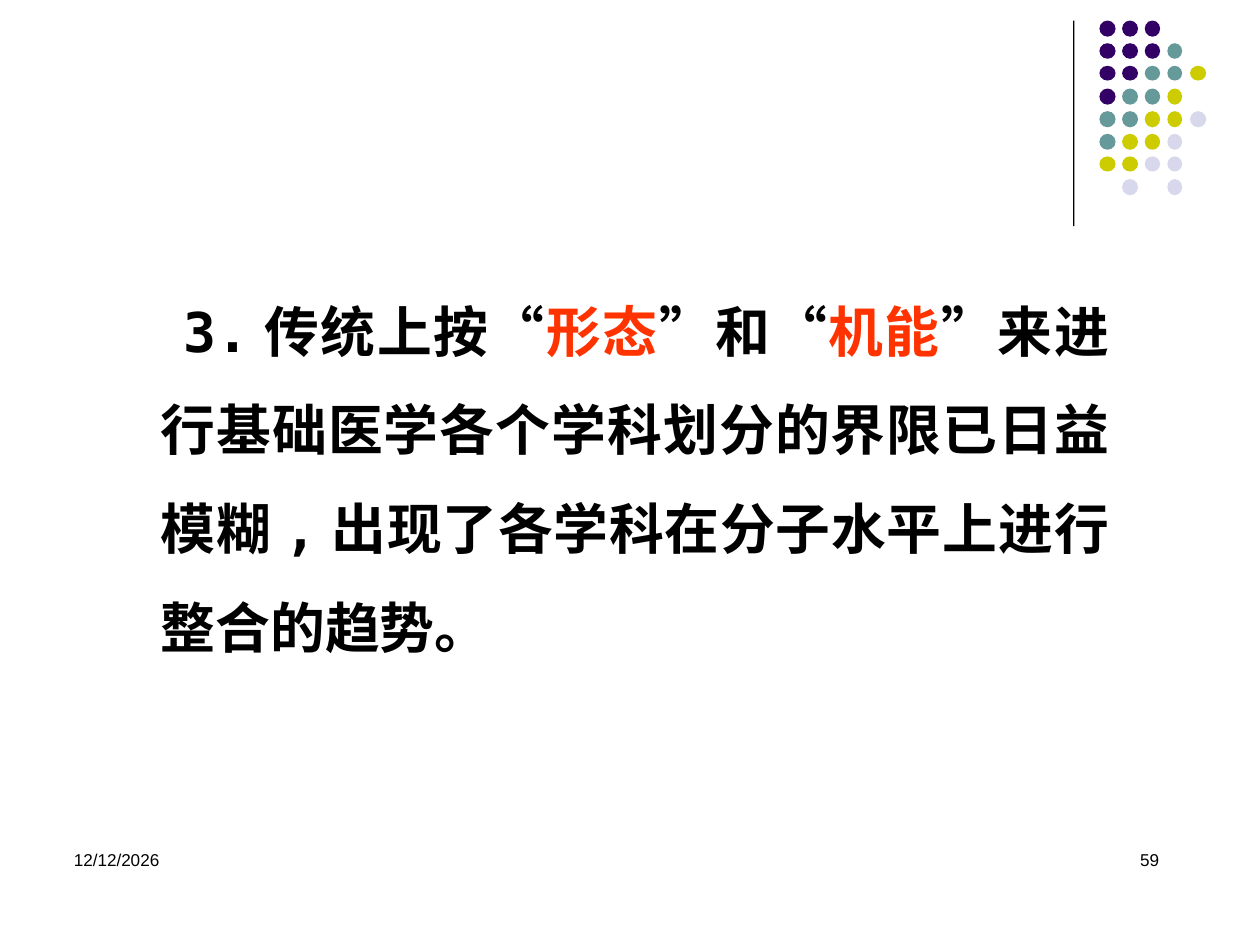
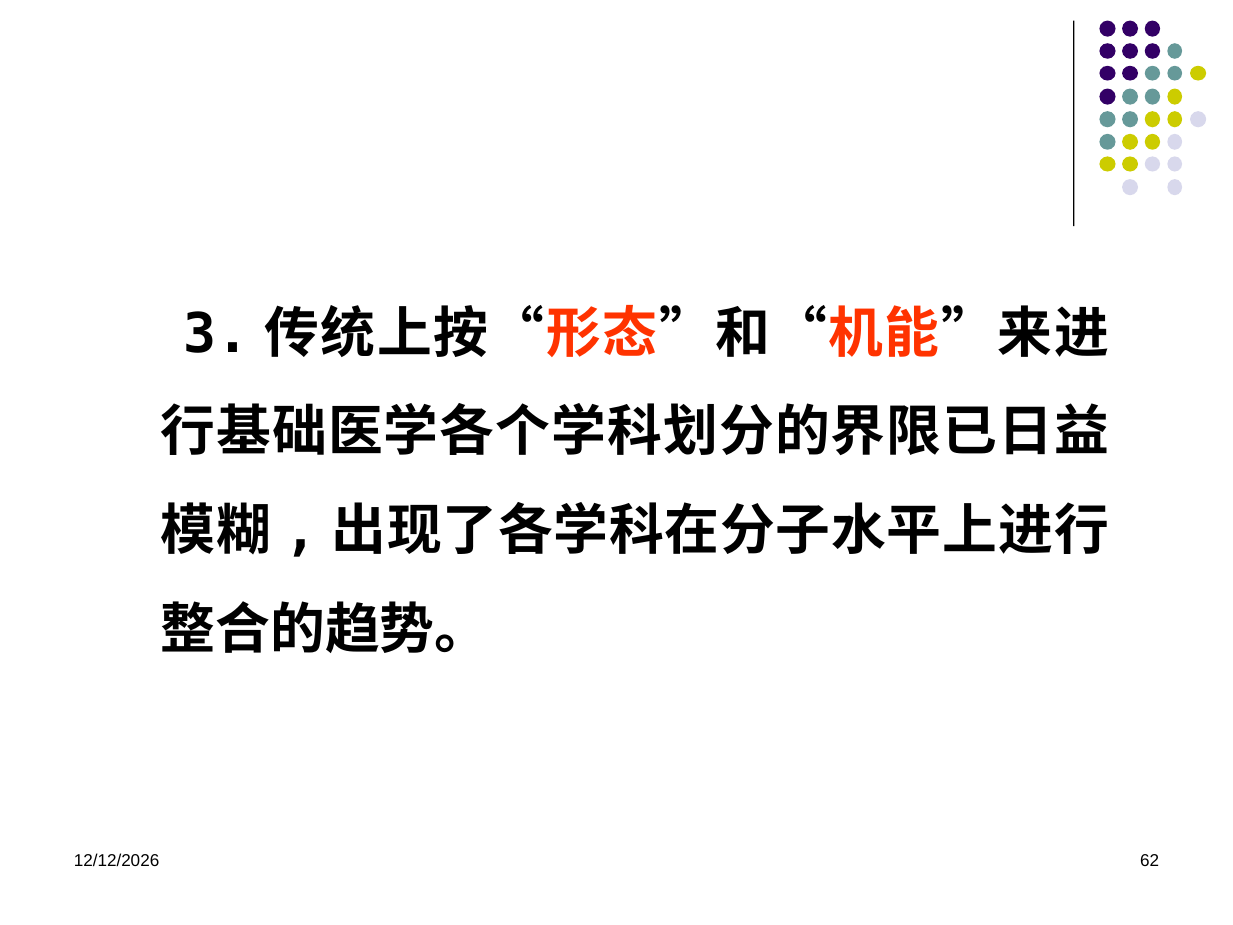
59: 59 -> 62 (1150, 860)
